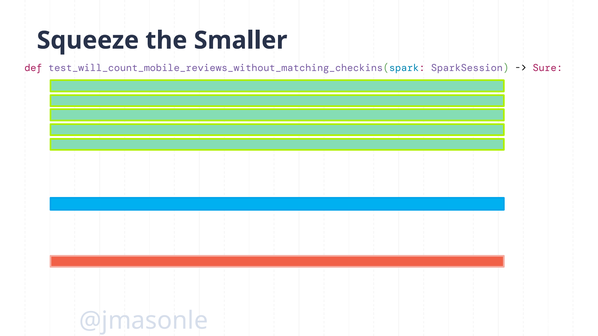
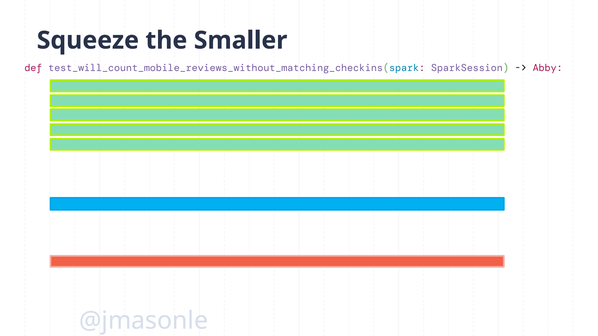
Sure: Sure -> Abby (548, 68)
